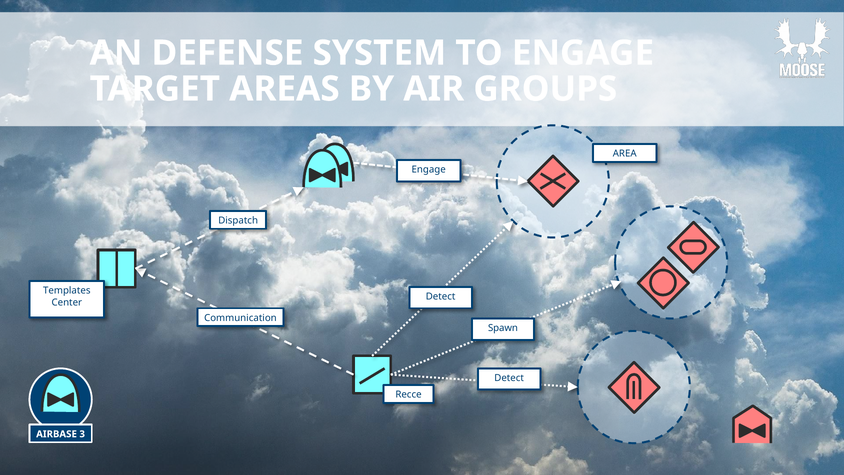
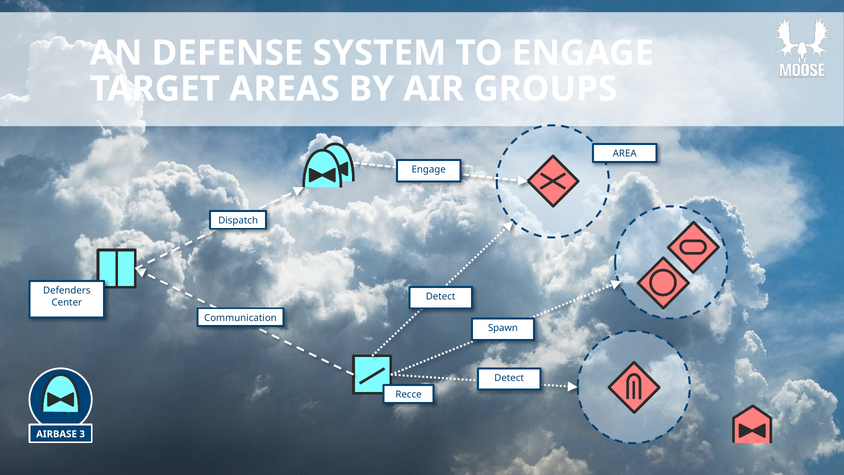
Templates: Templates -> Defenders (67, 291)
